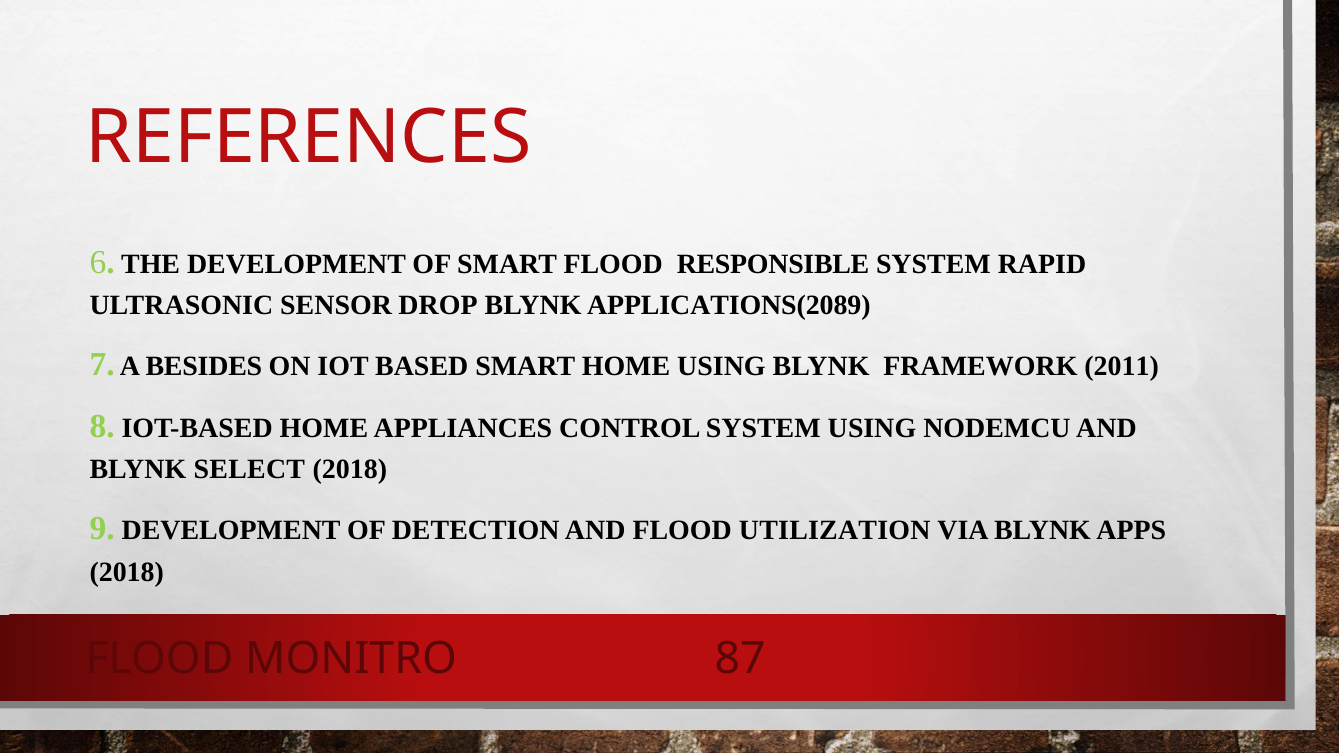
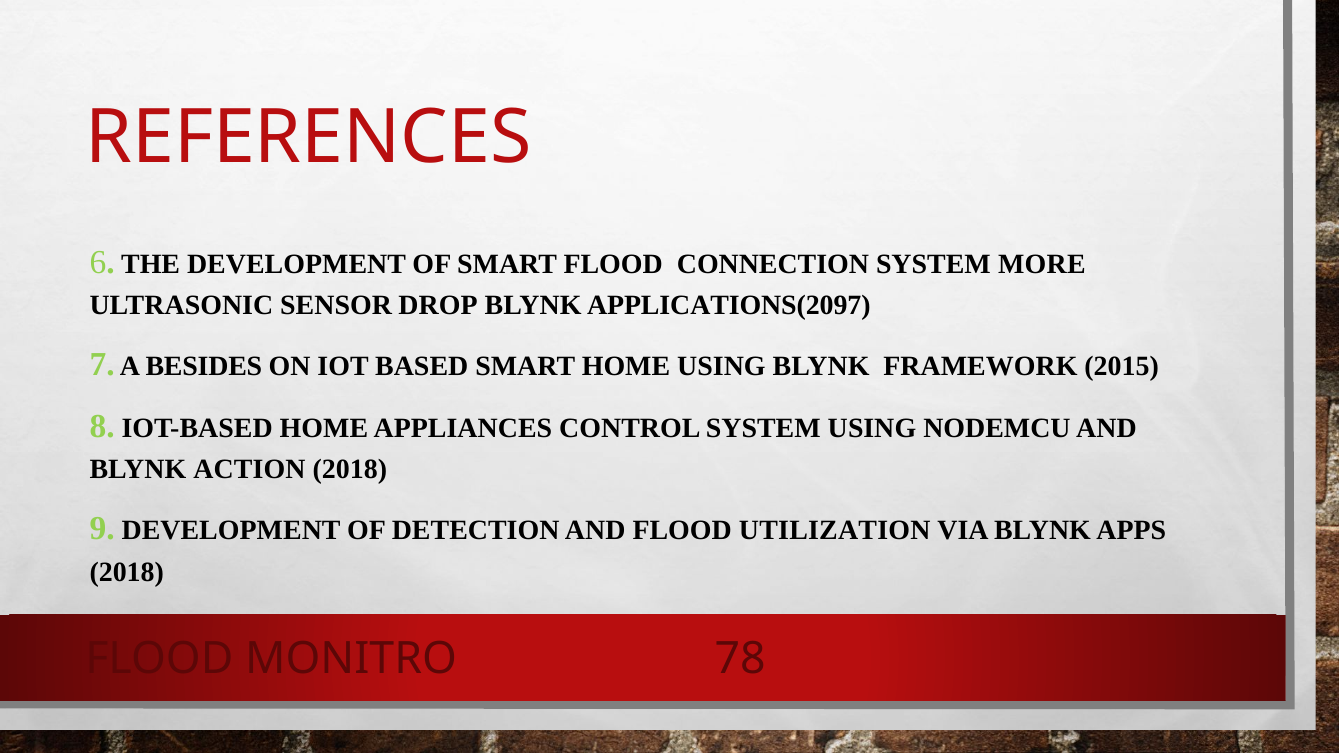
RESPONSIBLE: RESPONSIBLE -> CONNECTION (773, 264)
RAPID: RAPID -> MORE (1042, 264)
APPLICATIONS(2089: APPLICATIONS(2089 -> APPLICATIONS(2097 (729, 305)
2011: 2011 -> 2015 (1122, 366)
SELECT: SELECT -> ACTION (249, 470)
87: 87 -> 78 (740, 659)
